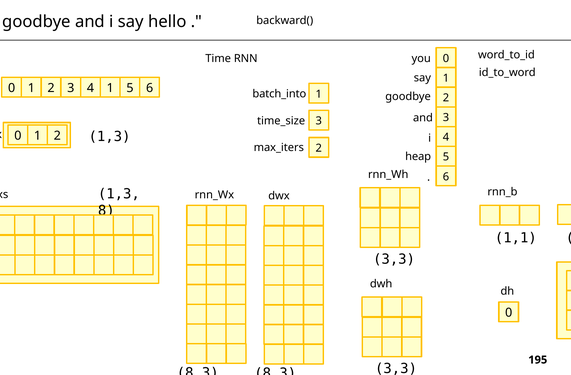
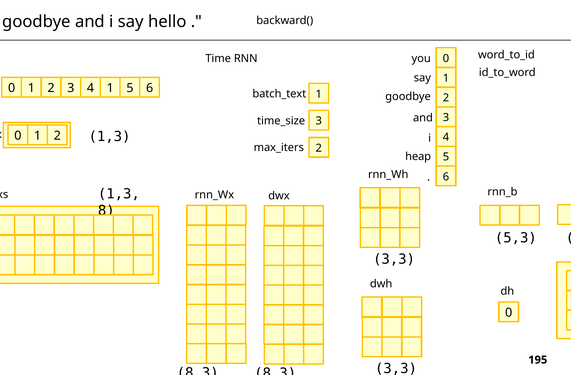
batch_into: batch_into -> batch_text (279, 94)
1,1: 1,1 -> 5,3 (516, 238)
